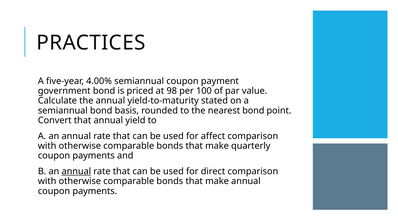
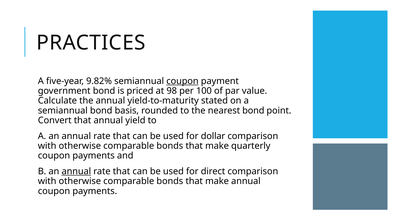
4.00%: 4.00% -> 9.82% (99, 81)
coupon underline: none -> present (182, 81)
affect: affect -> dollar (213, 136)
